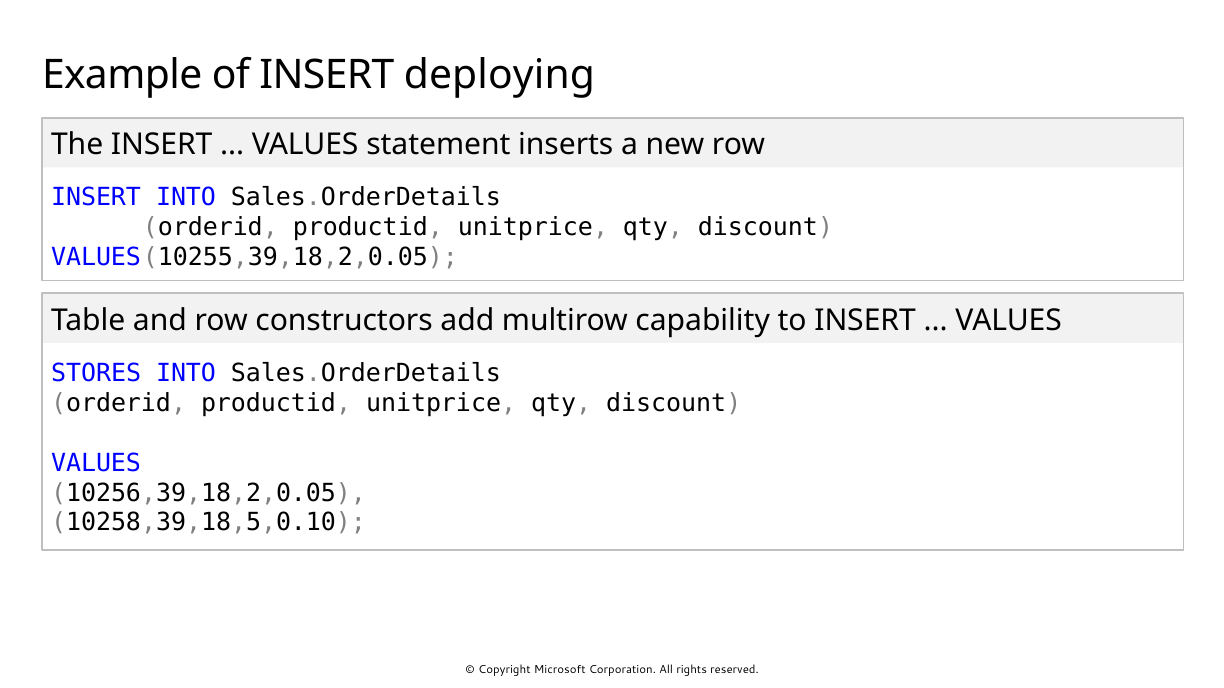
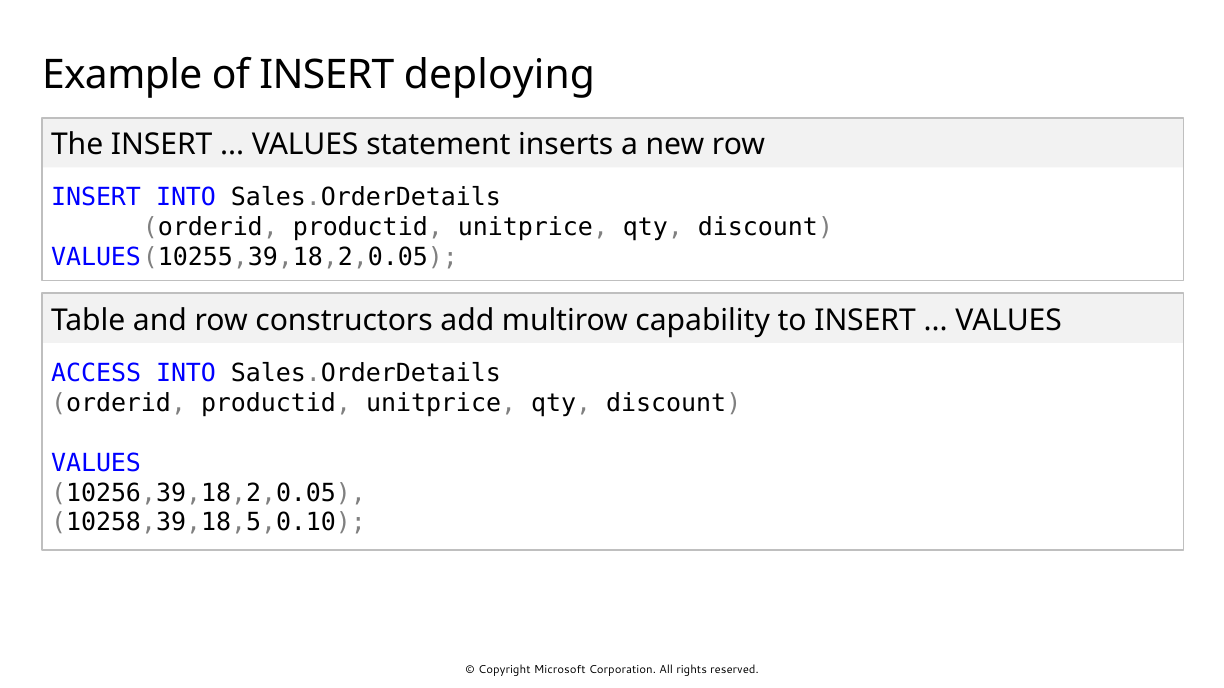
STORES: STORES -> ACCESS (96, 373)
